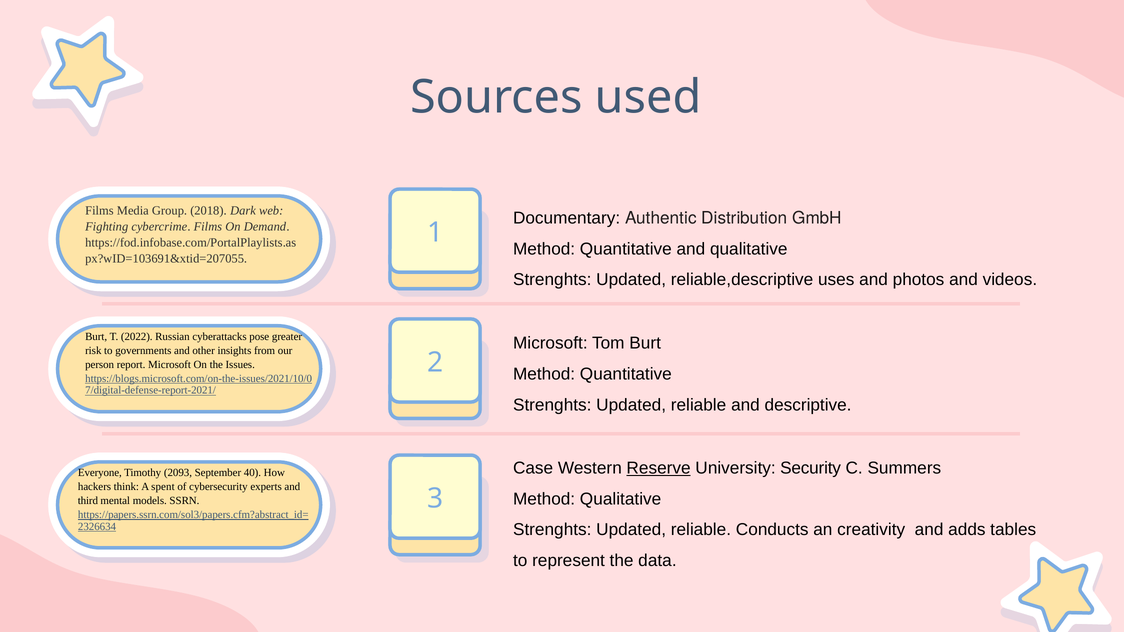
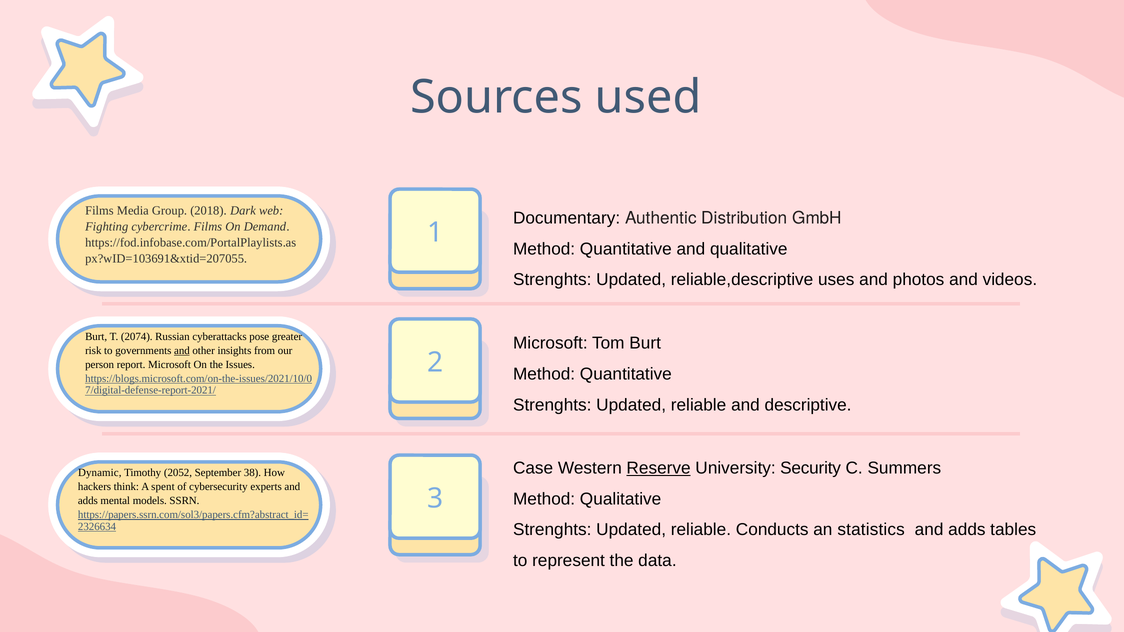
2022: 2022 -> 2074 (137, 337)
and underline: none -> present (182, 351)
Everyone: Everyone -> Dynamic (100, 473)
2093: 2093 -> 2052 (178, 473)
40: 40 -> 38 (252, 473)
third: third -> adds (88, 501)
creativity: creativity -> statistics (871, 530)
